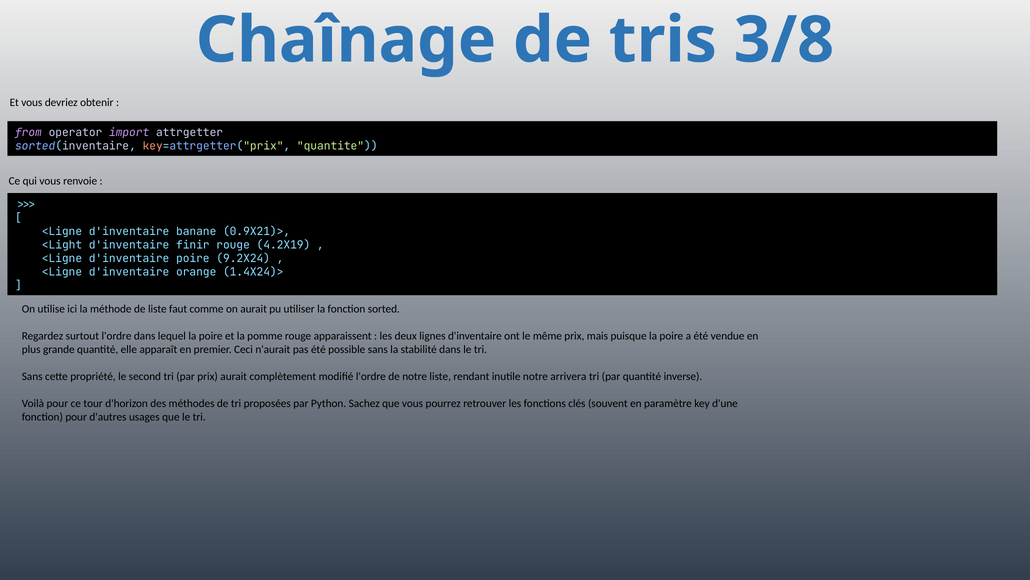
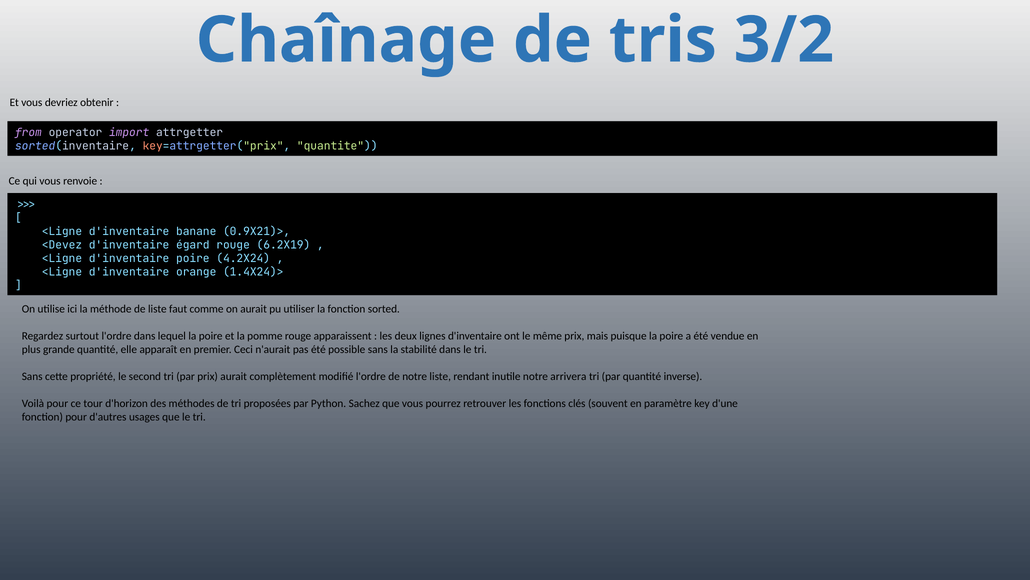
3/8: 3/8 -> 3/2 (784, 40)
<Light: <Light -> <Devez (62, 245)
finir: finir -> égard (193, 245)
4.2X19)>: 4.2X19)> -> 6.2X19)> (290, 245)
9.2X24)>: 9.2X24)> -> 4.2X24)> (250, 258)
